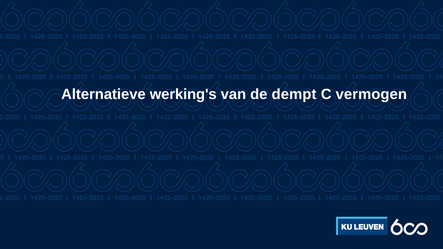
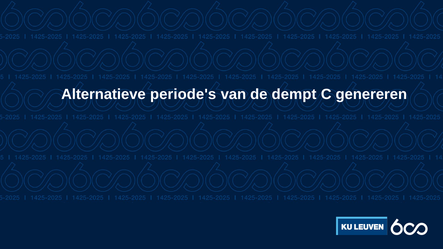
werking's: werking's -> periode's (183, 94)
vermogen: vermogen -> genereren (371, 94)
